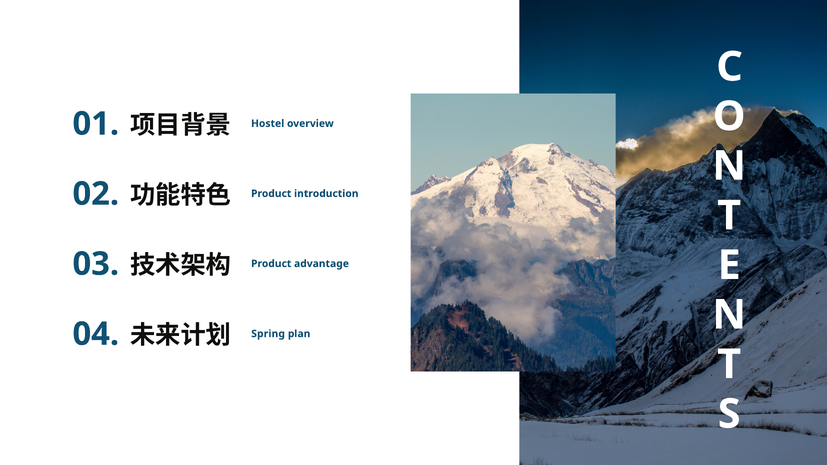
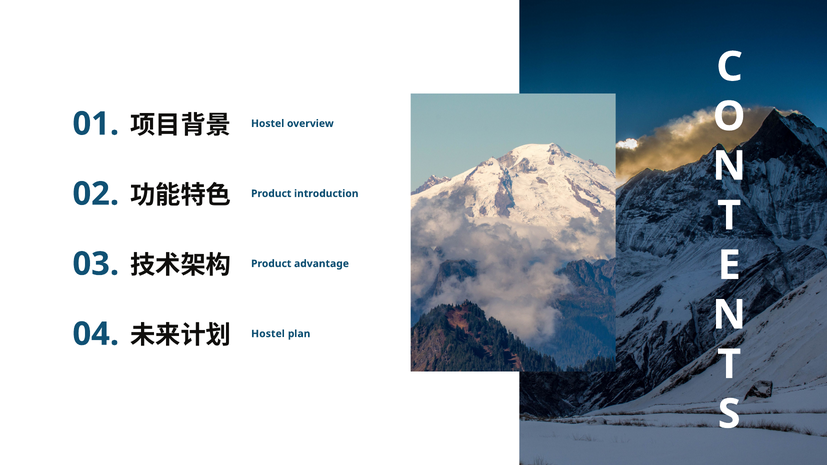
Spring: Spring -> Hostel (268, 334)
